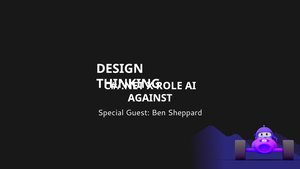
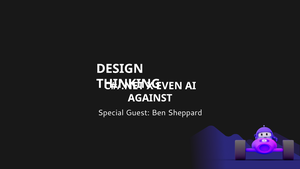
ROLE: ROLE -> EVEN (169, 86)
